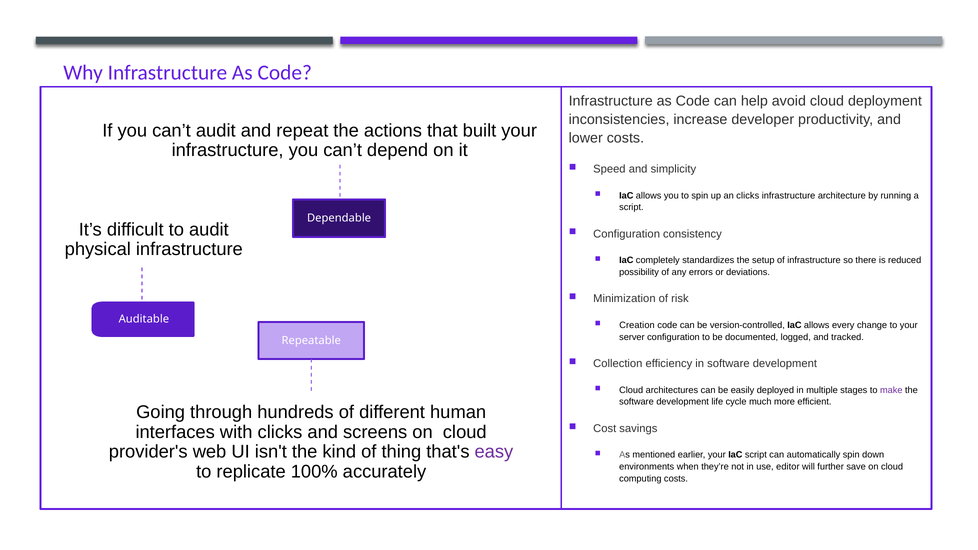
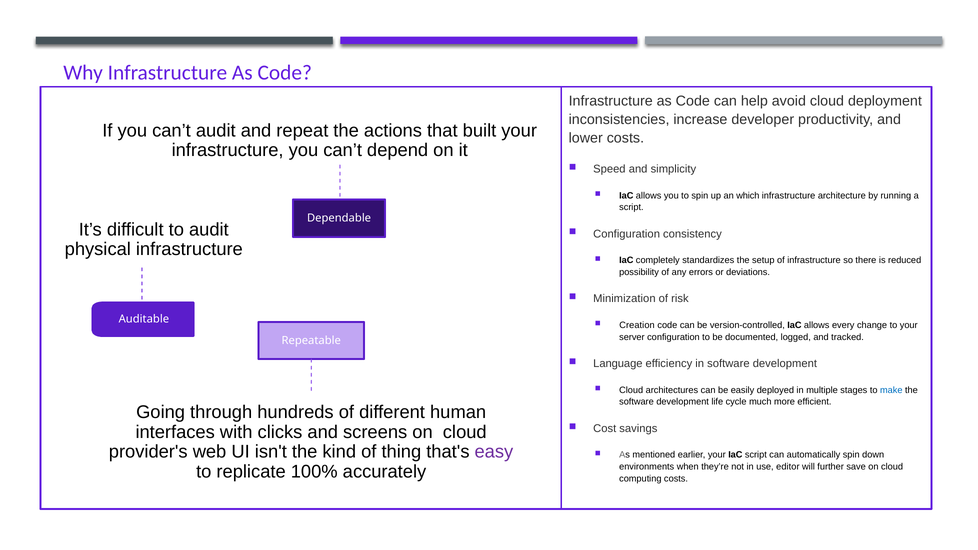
an clicks: clicks -> which (748, 196)
Collection: Collection -> Language (618, 364)
make colour: purple -> blue (891, 390)
